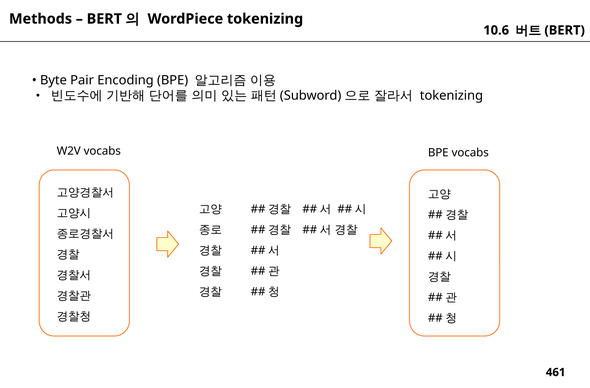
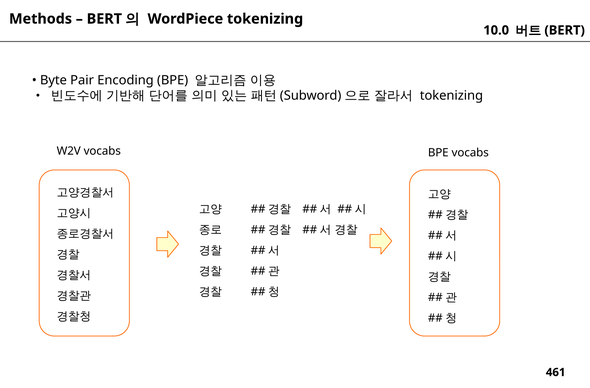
10.6: 10.6 -> 10.0 (496, 30)
